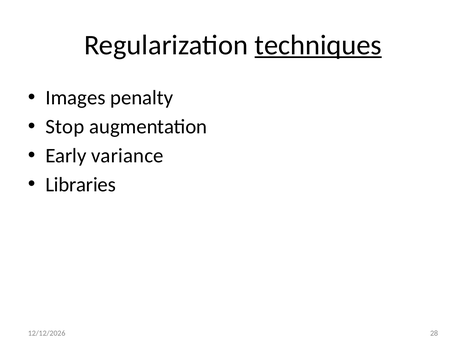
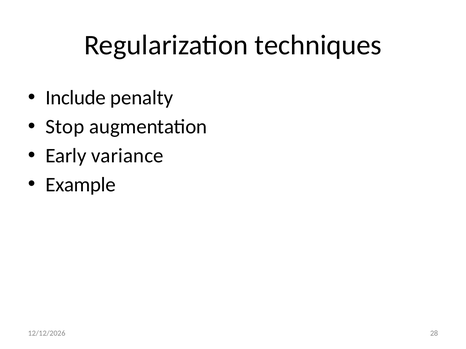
techniques underline: present -> none (318, 45)
Images: Images -> Include (76, 98)
Libraries: Libraries -> Example (81, 185)
